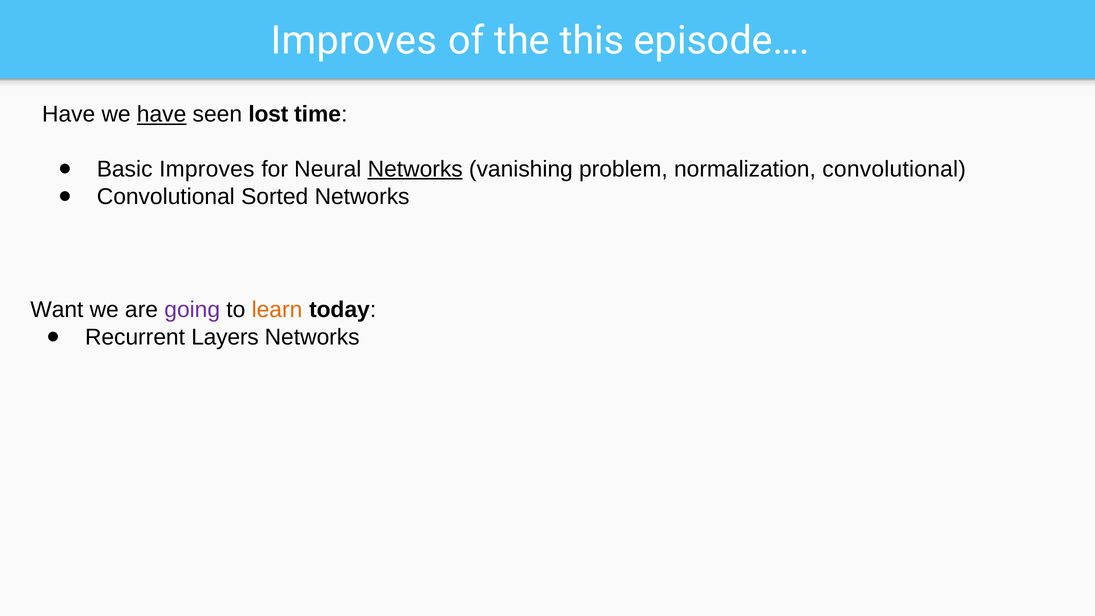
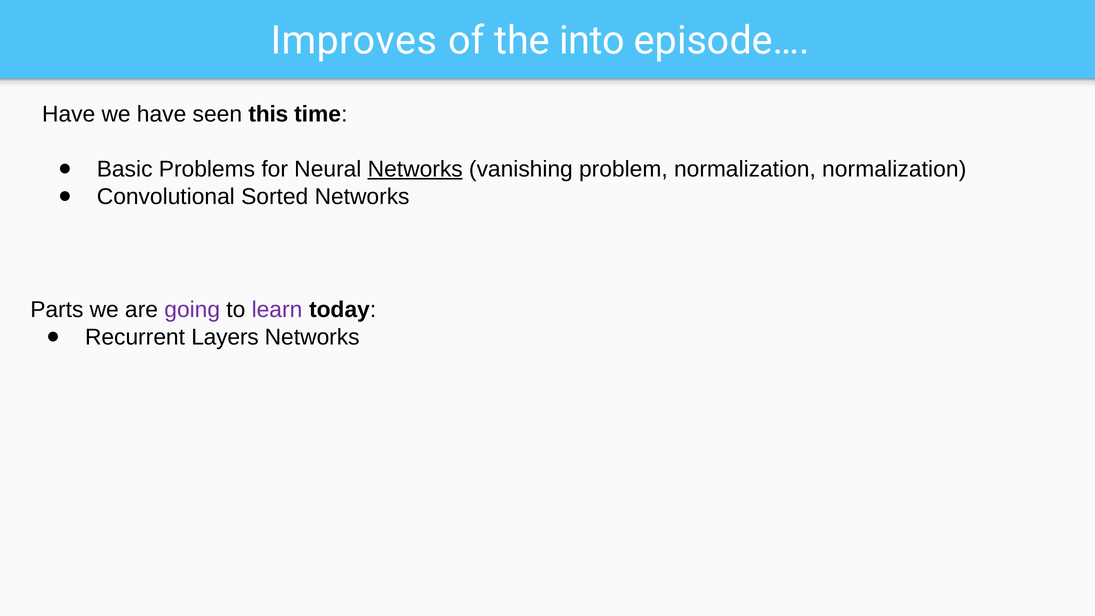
this: this -> into (592, 41)
have underline: present -> none (162, 114)
lost: lost -> this (268, 114)
Basic Improves: Improves -> Problems (207, 169)
normalization convolutional: convolutional -> normalization (894, 169)
Want: Want -> Parts (57, 310)
learn colour: orange -> purple (277, 310)
